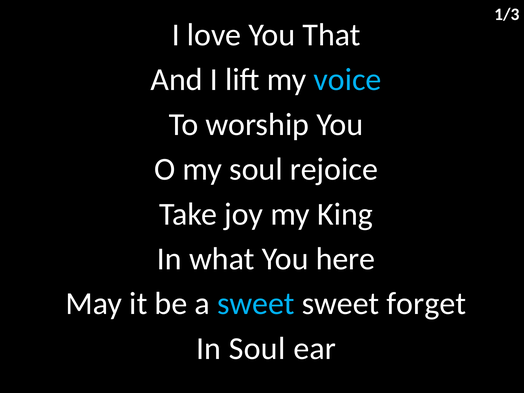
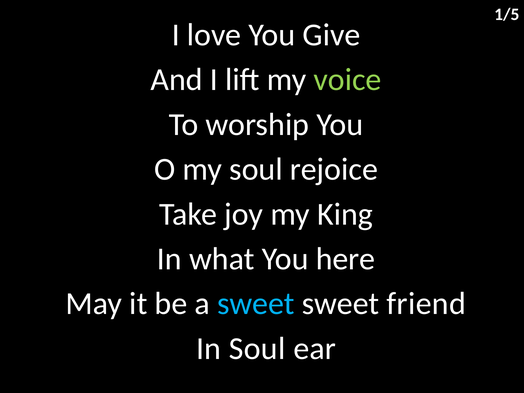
1/3: 1/3 -> 1/5 (507, 14)
That: That -> Give (331, 35)
voice colour: light blue -> light green (348, 80)
forget: forget -> friend (426, 304)
